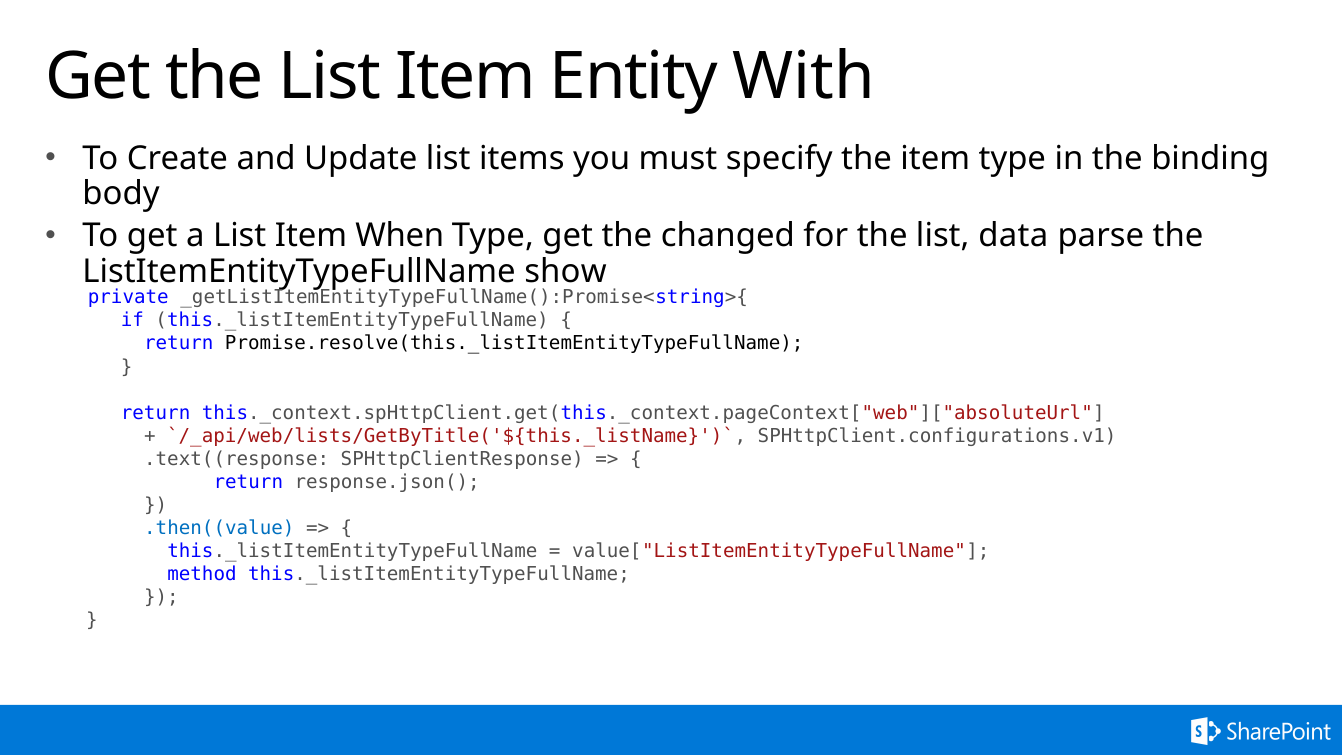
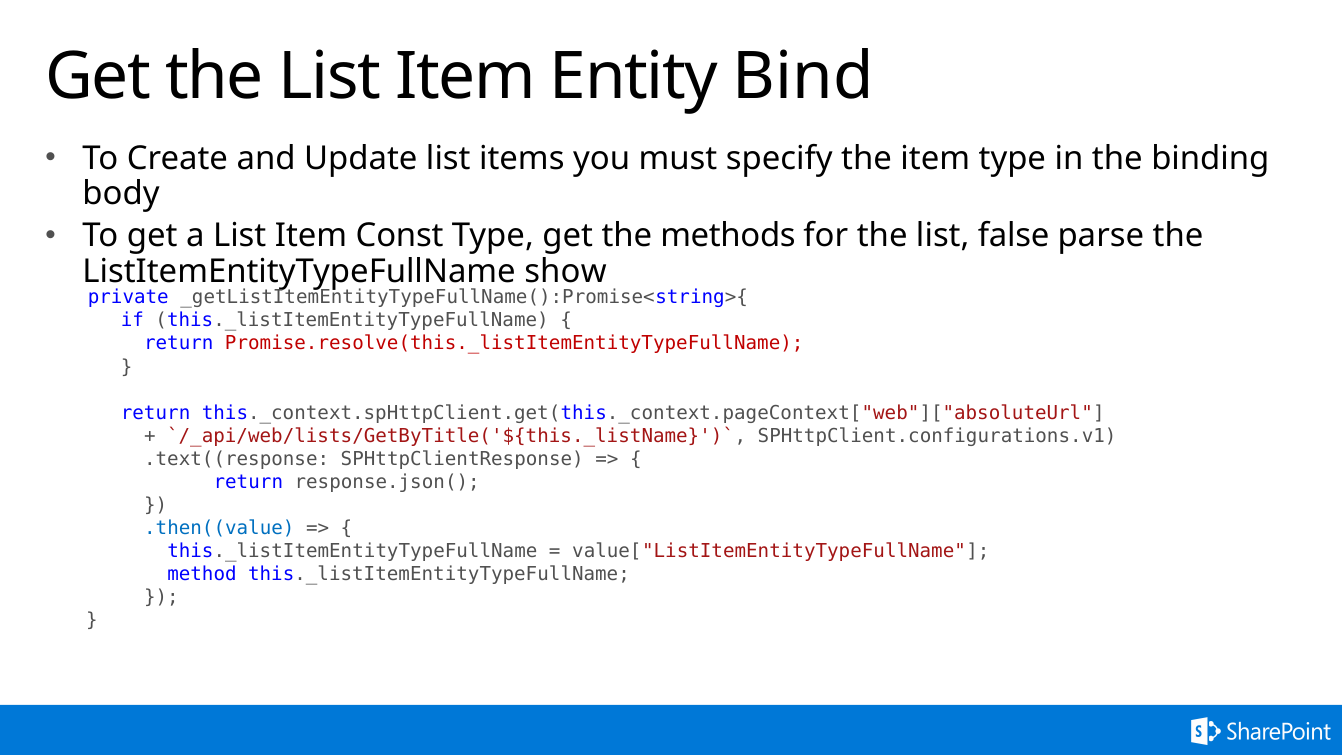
With: With -> Bind (803, 77)
When: When -> Const (400, 236)
changed: changed -> methods (728, 236)
data: data -> false (1014, 236)
Promise.resolve(this._listItemEntityTypeFullName colour: black -> red (514, 344)
